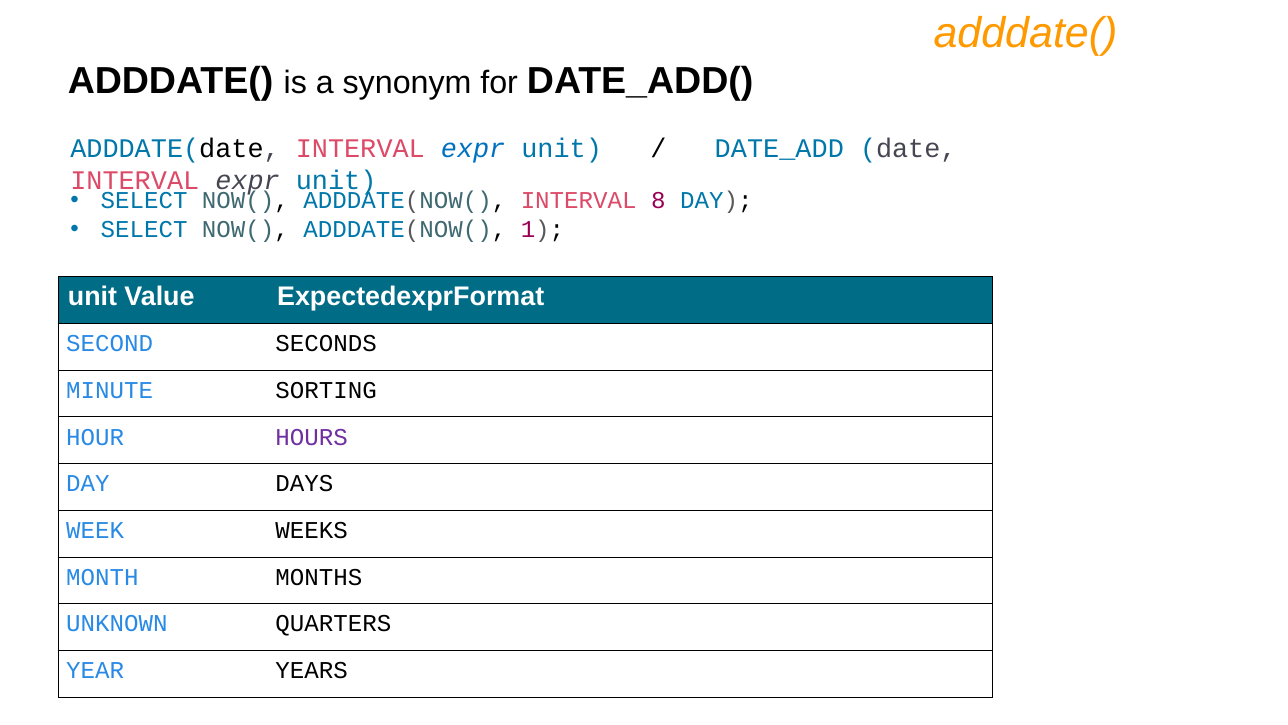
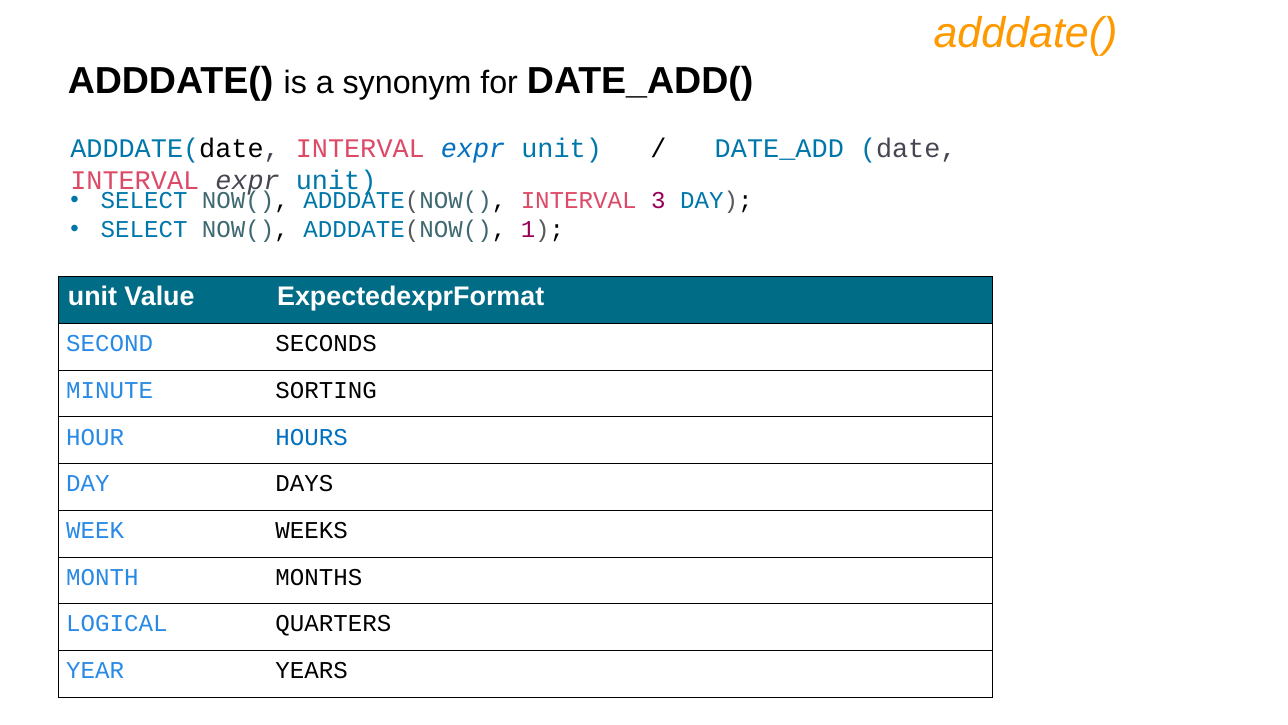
8: 8 -> 3 (658, 201)
HOURS colour: purple -> blue (312, 437)
UNKNOWN: UNKNOWN -> LOGICAL (117, 624)
